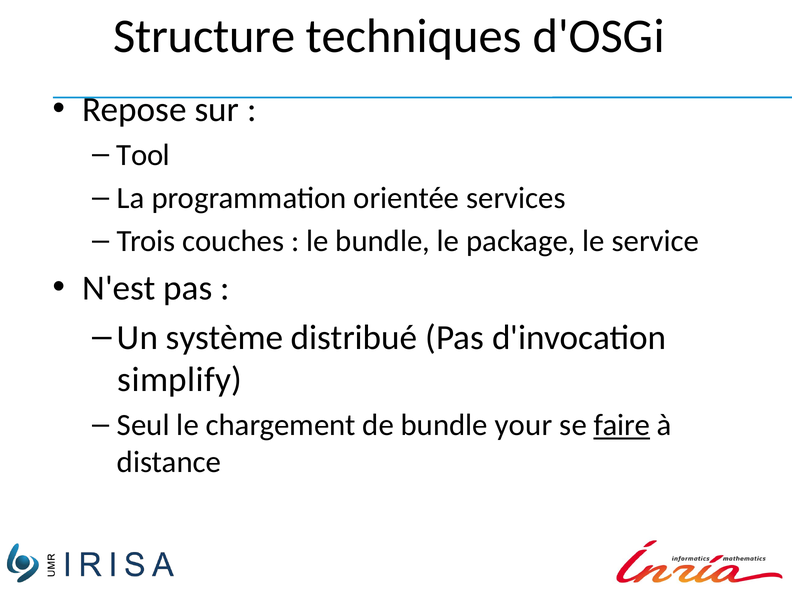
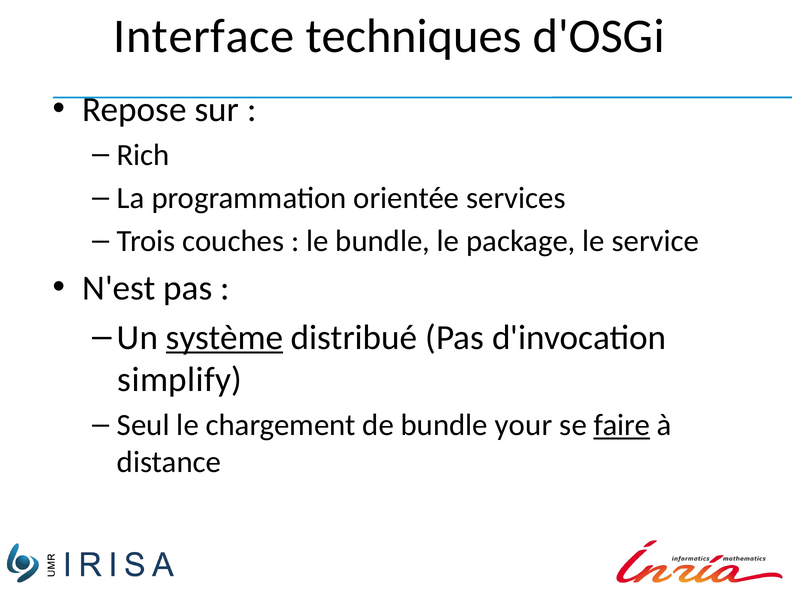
Structure: Structure -> Interface (204, 36)
Tool: Tool -> Rich (143, 155)
système underline: none -> present (224, 337)
